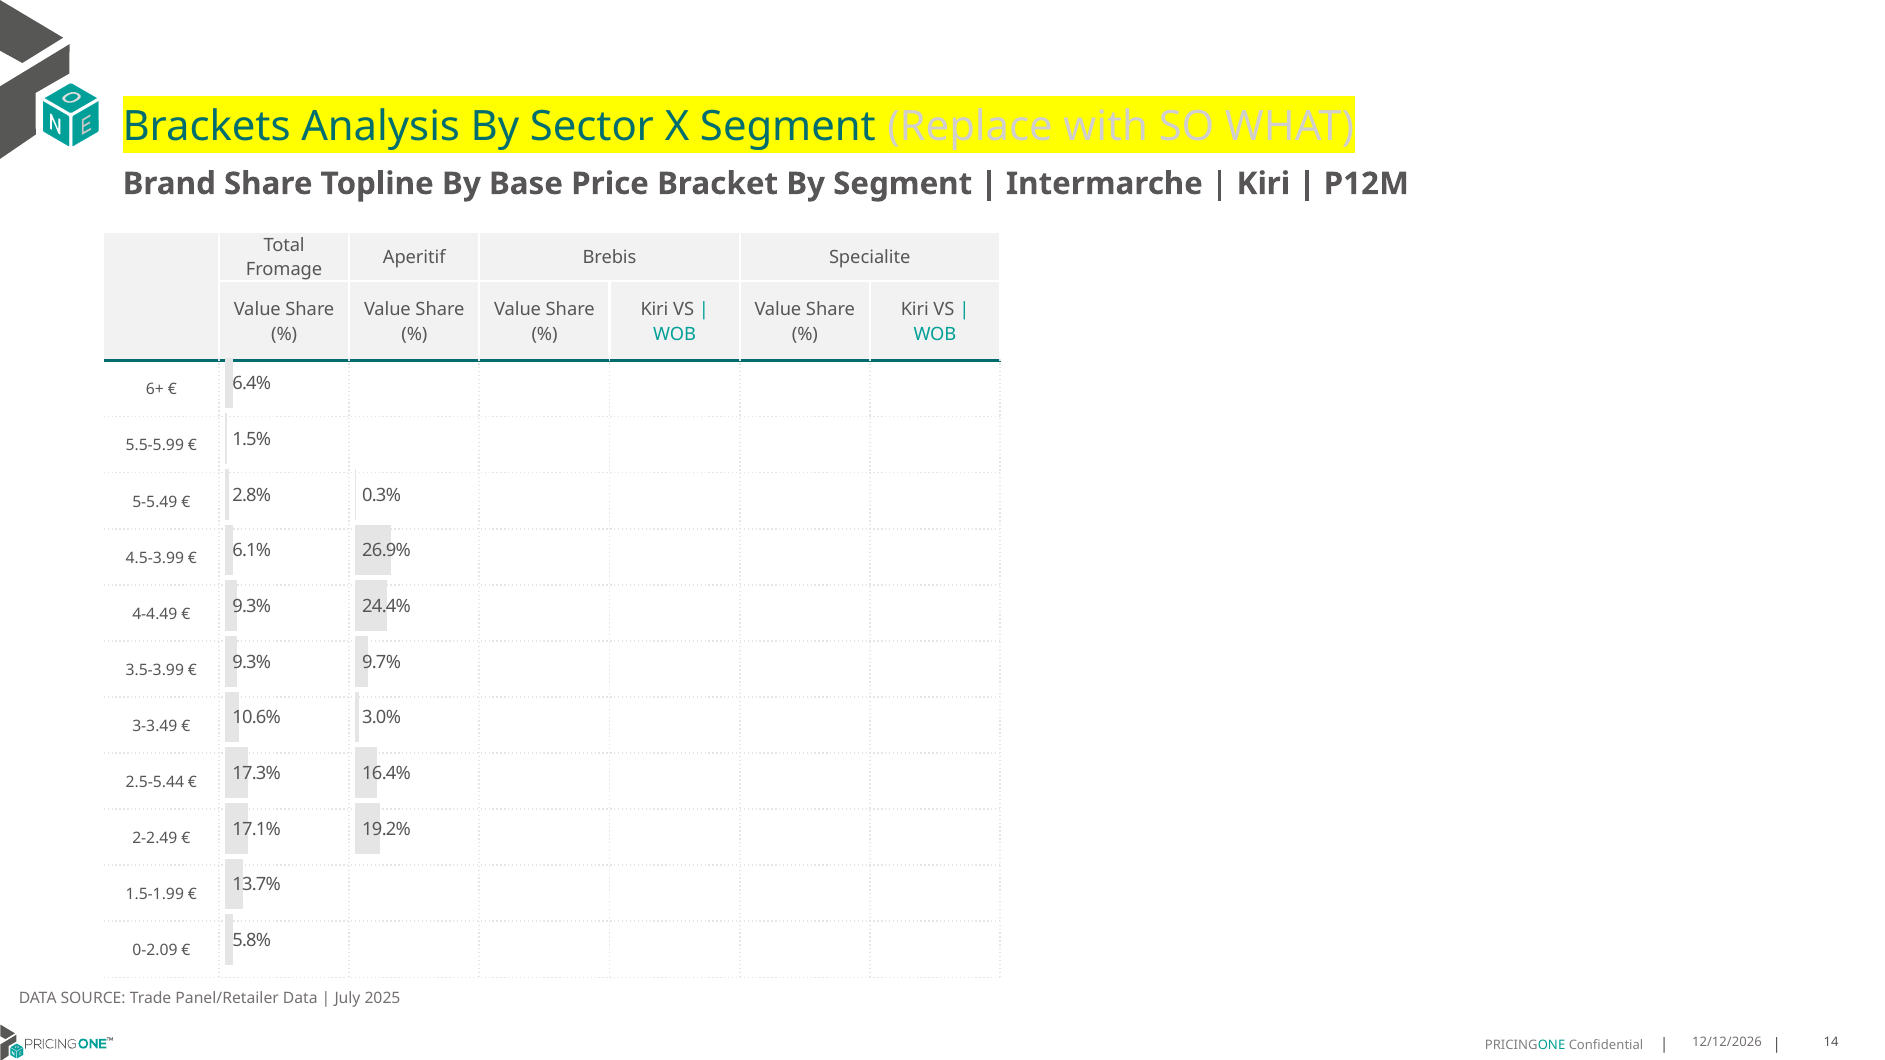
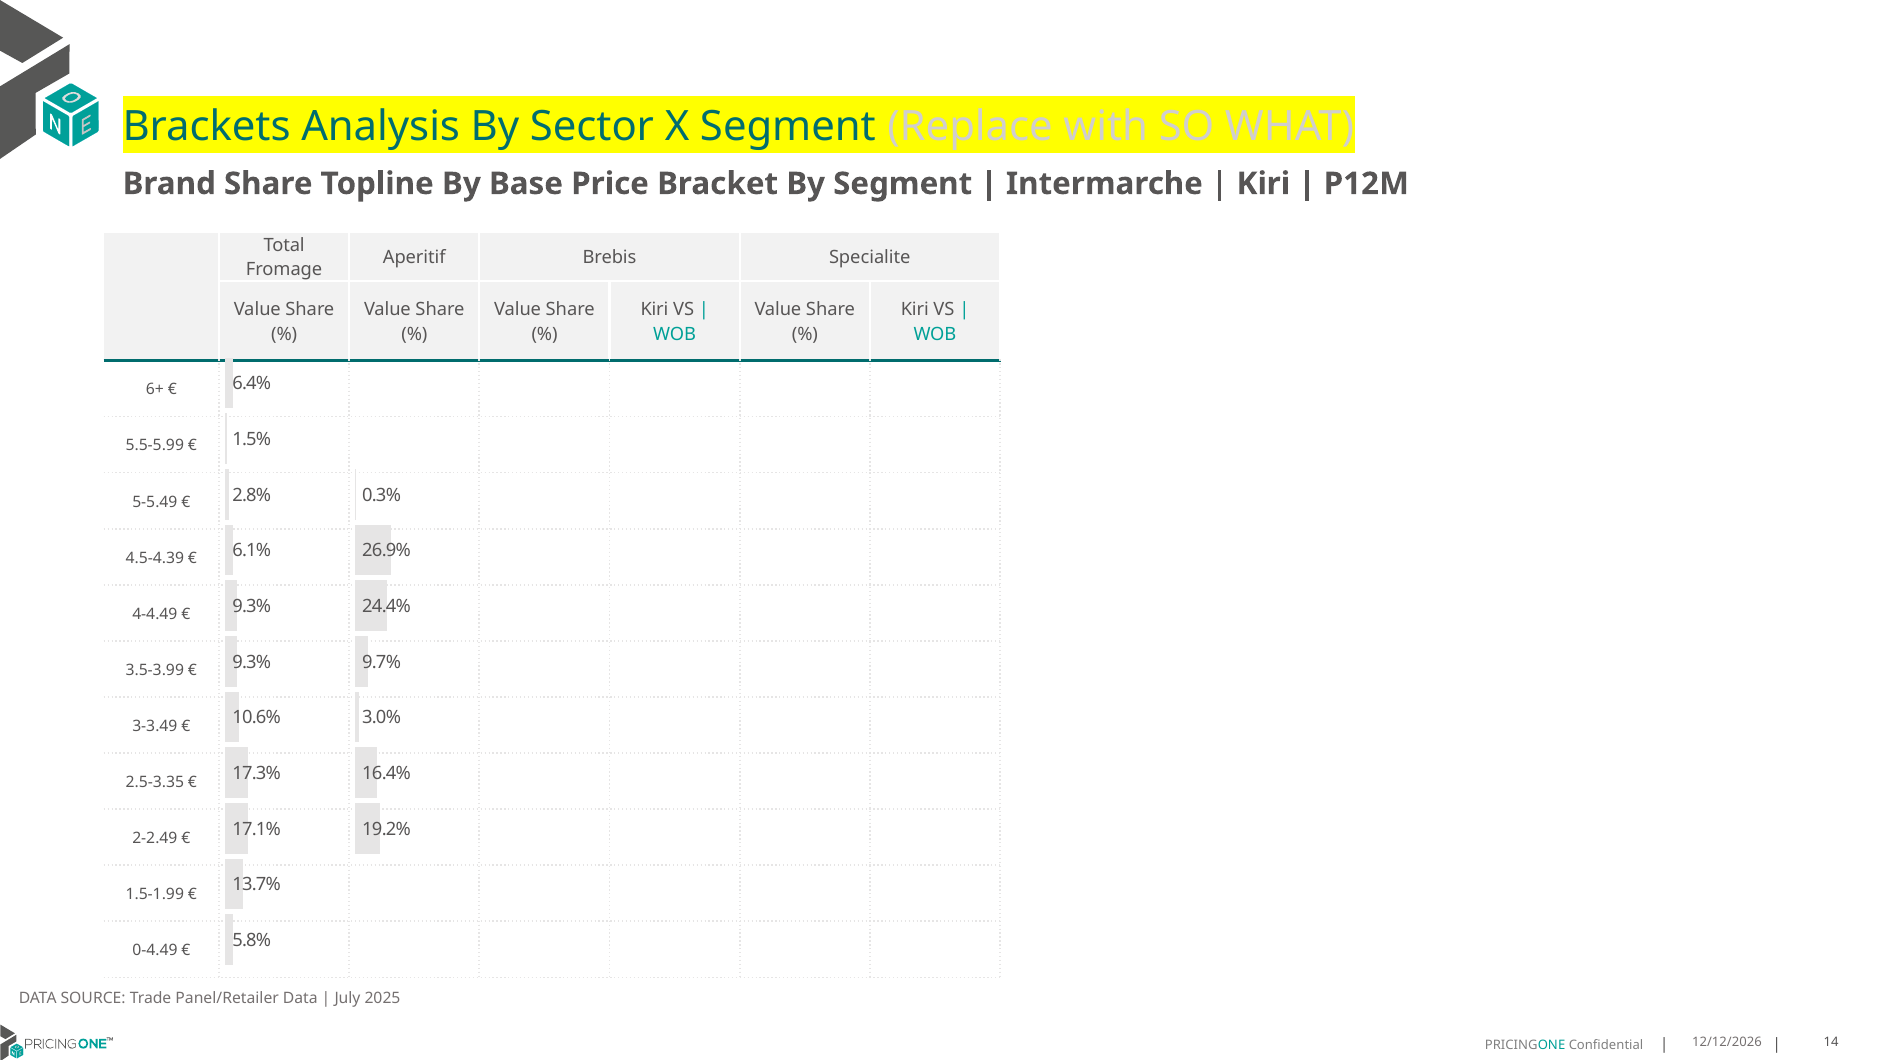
4.5-3.99: 4.5-3.99 -> 4.5-4.39 (155, 558)
2.5-5.44: 2.5-5.44 -> 2.5-3.35 (155, 783)
0-2.09: 0-2.09 -> 0-4.49 (155, 951)
